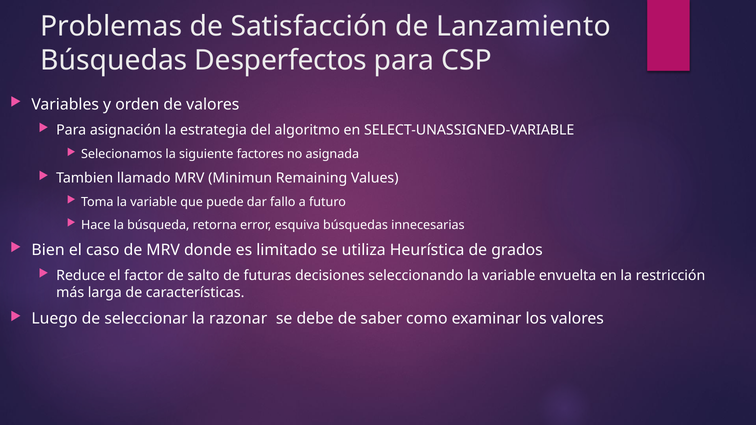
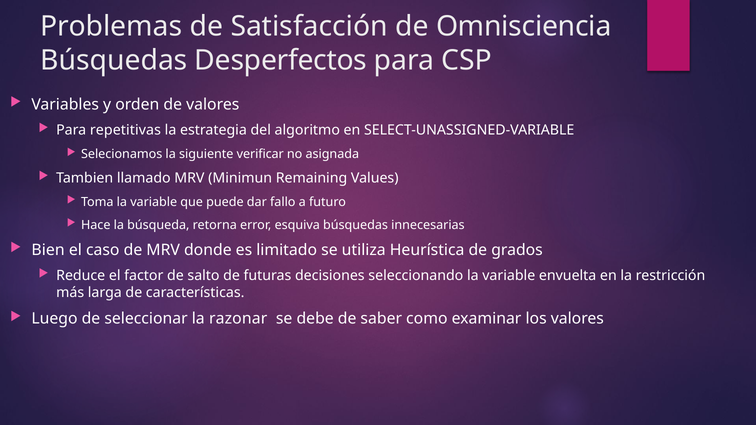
Lanzamiento: Lanzamiento -> Omnisciencia (524, 26)
asignación: asignación -> repetitivas (125, 130)
factores: factores -> verificar (260, 154)
